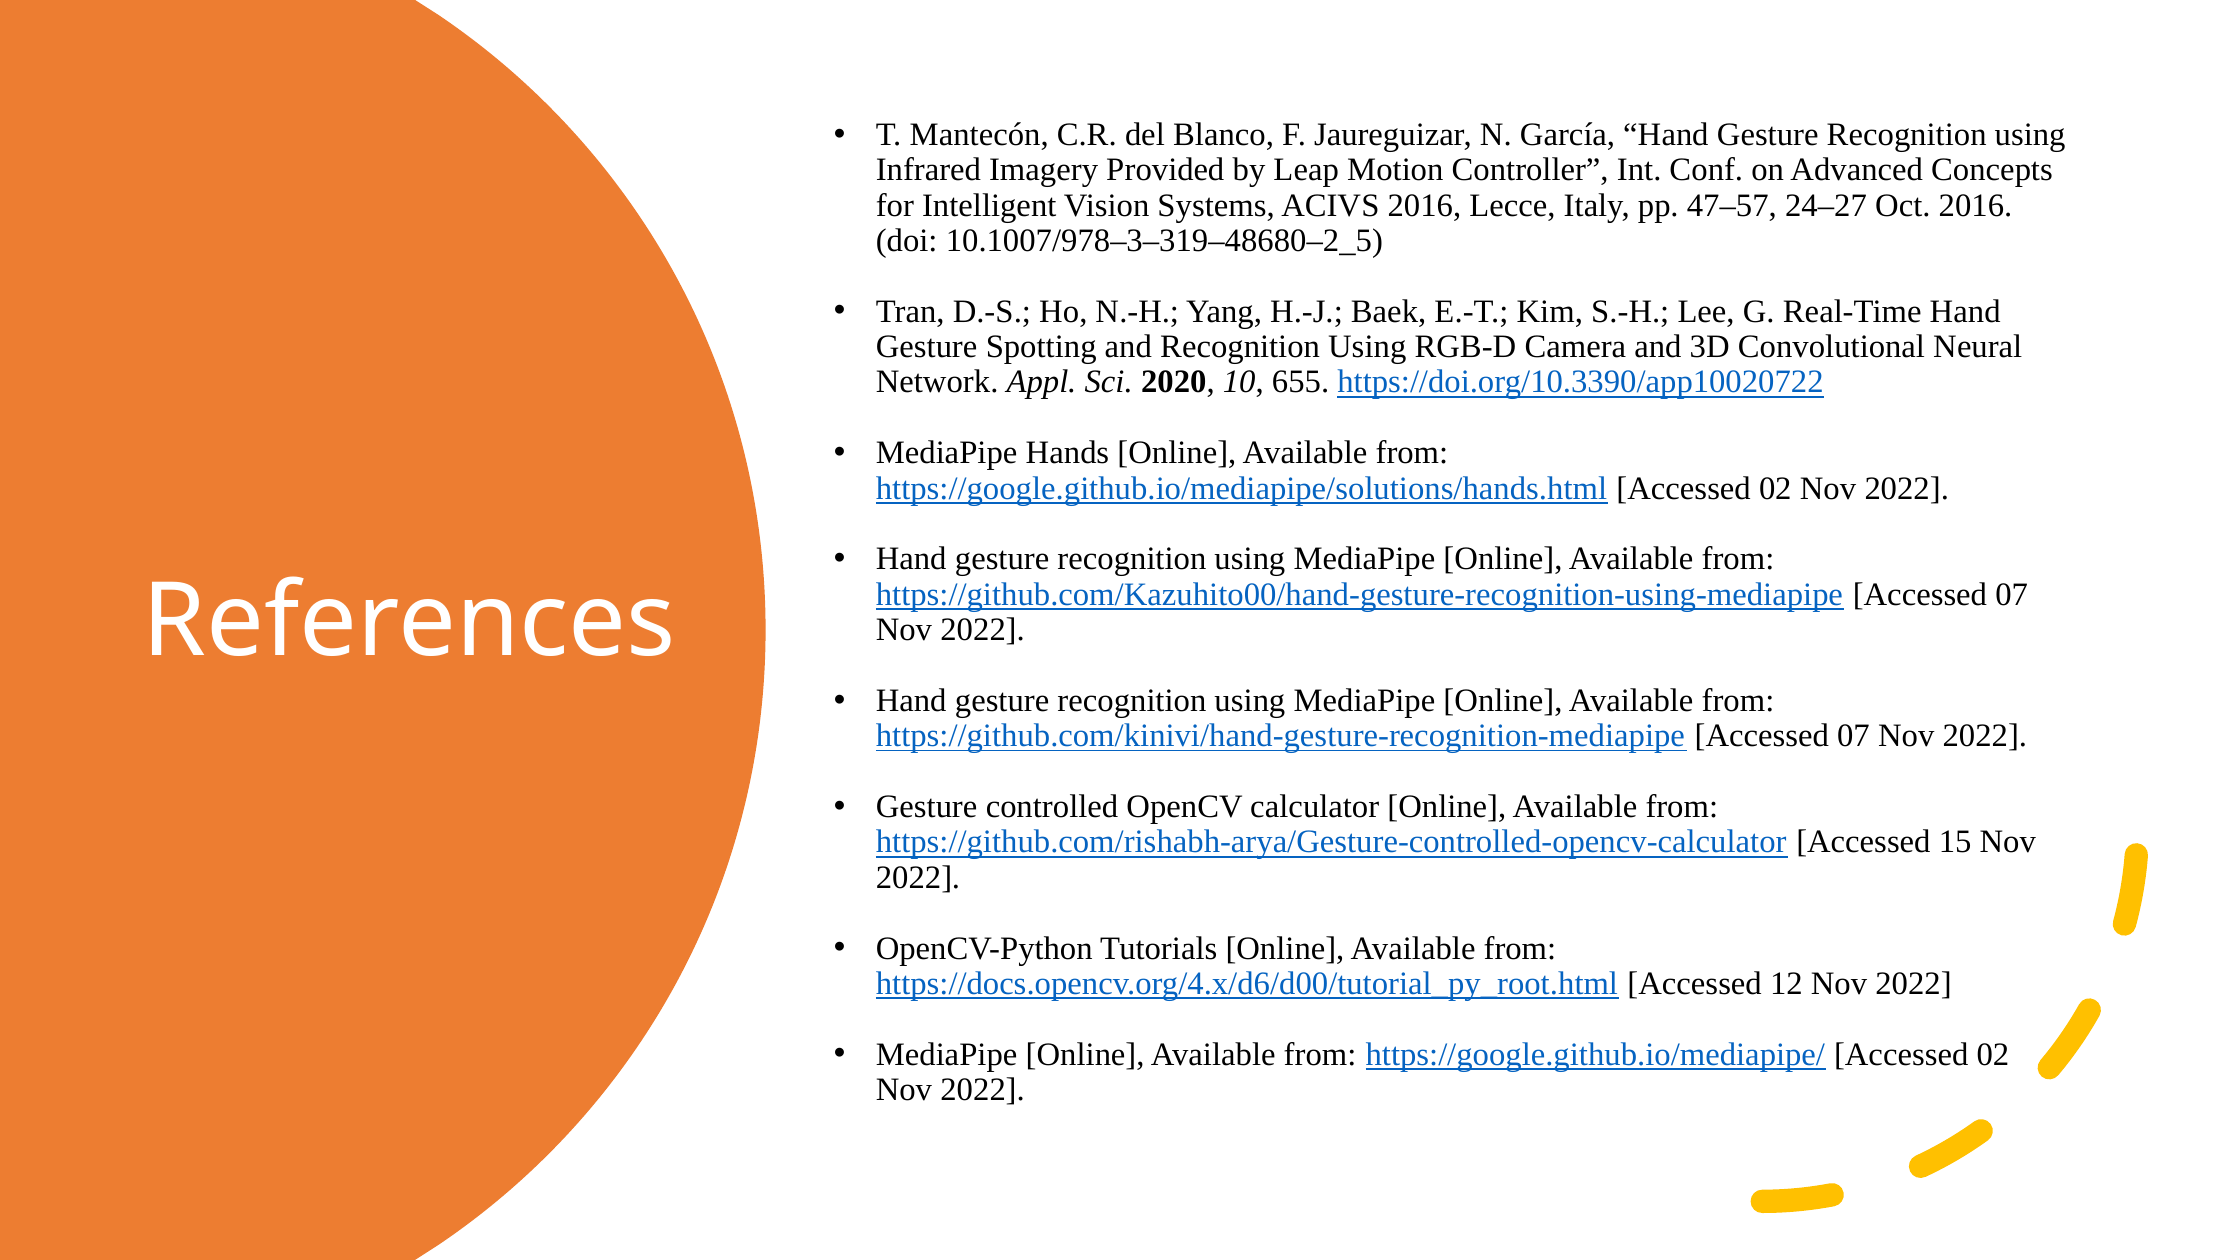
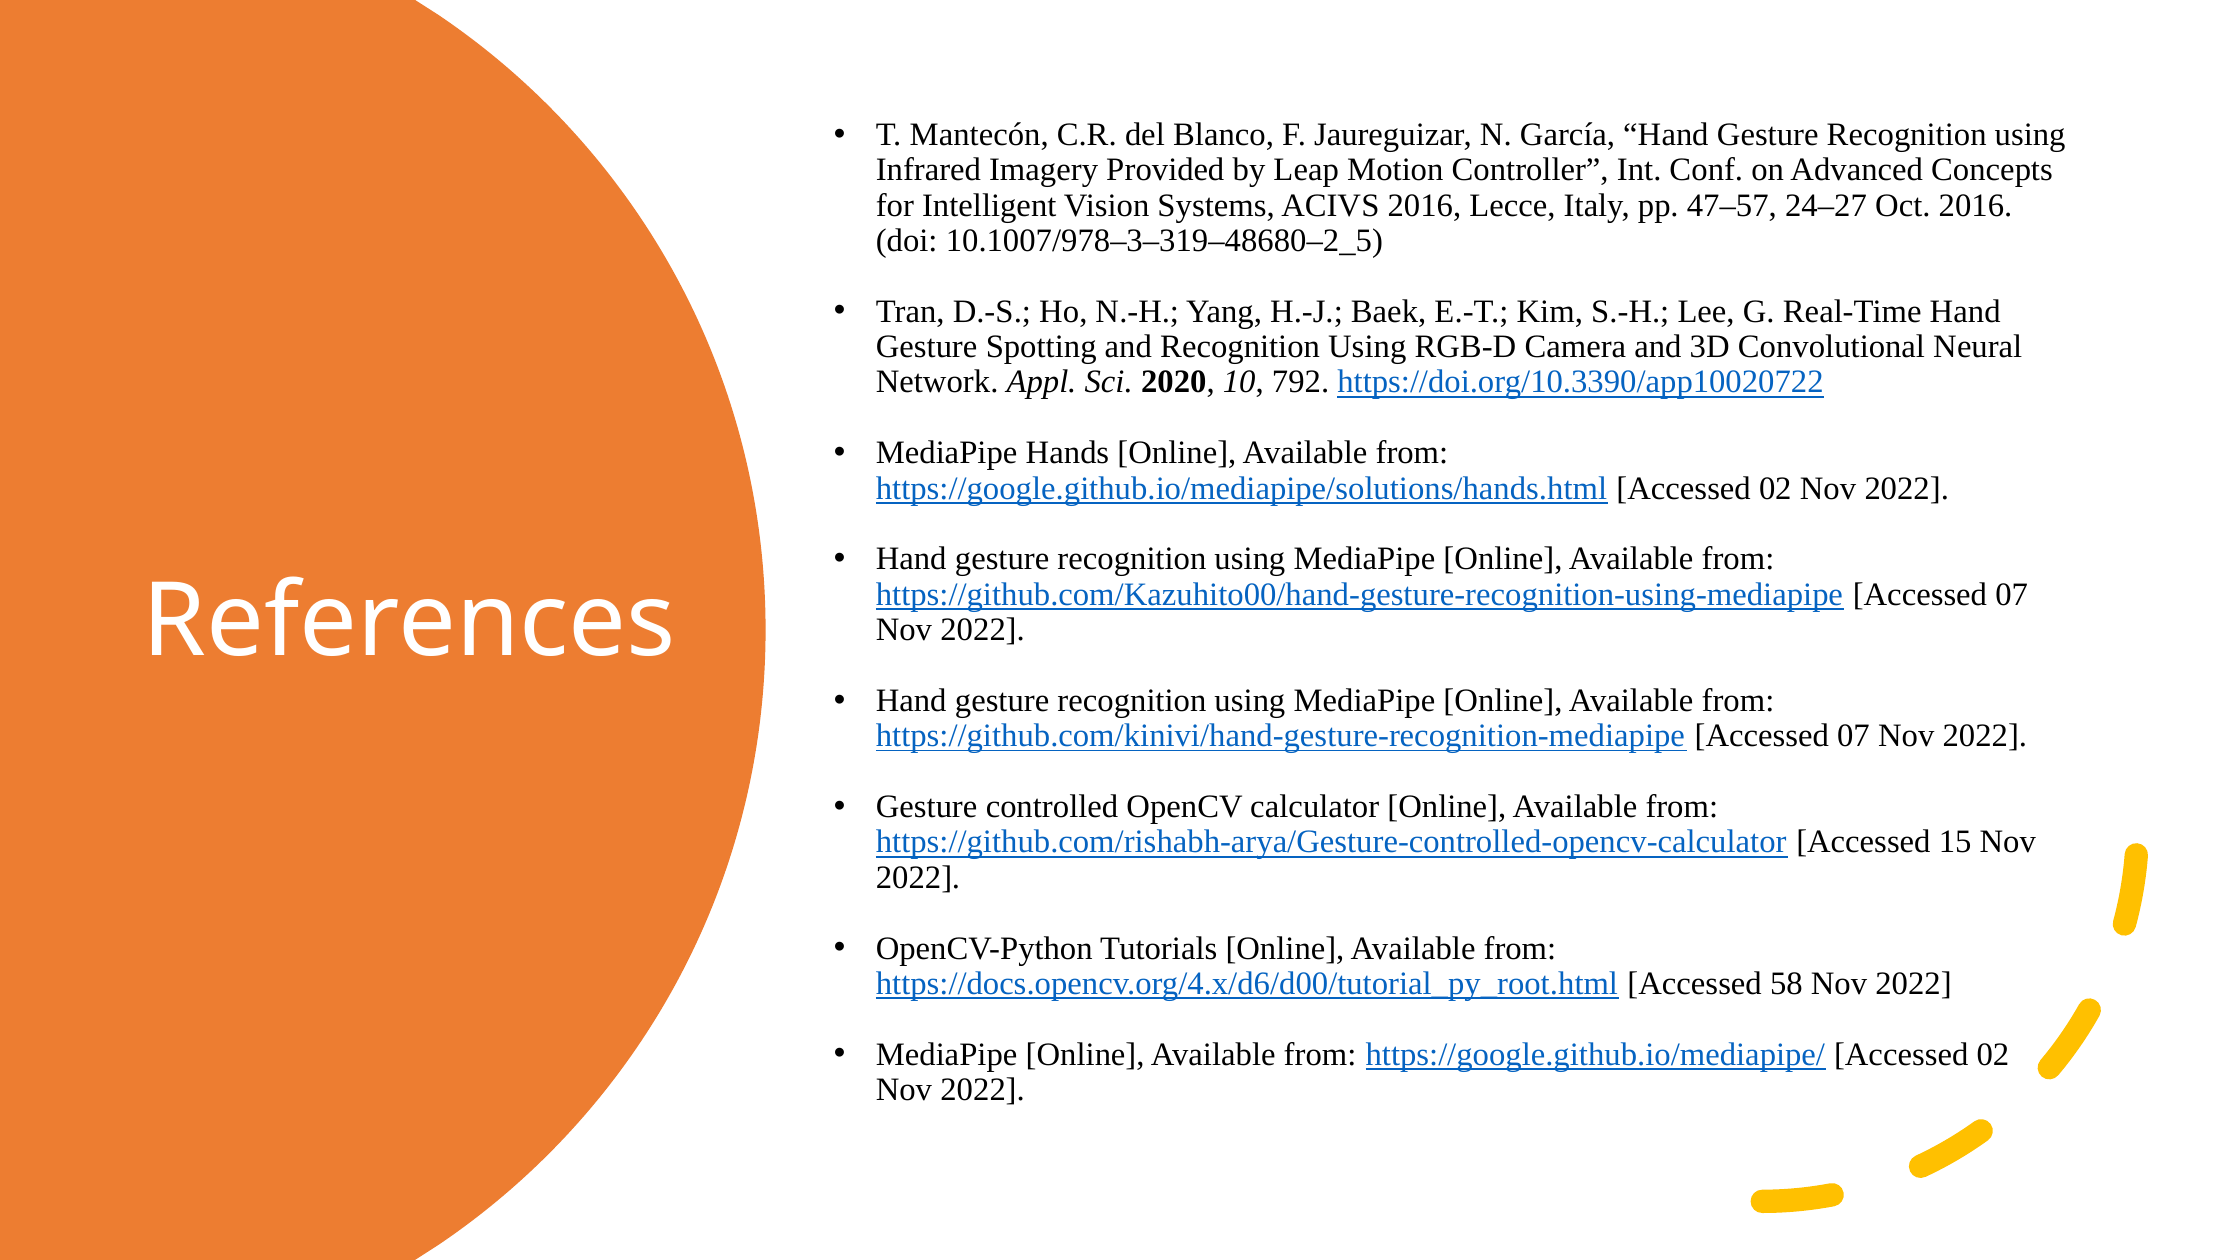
655: 655 -> 792 (1301, 382)
12: 12 -> 58 (1786, 984)
